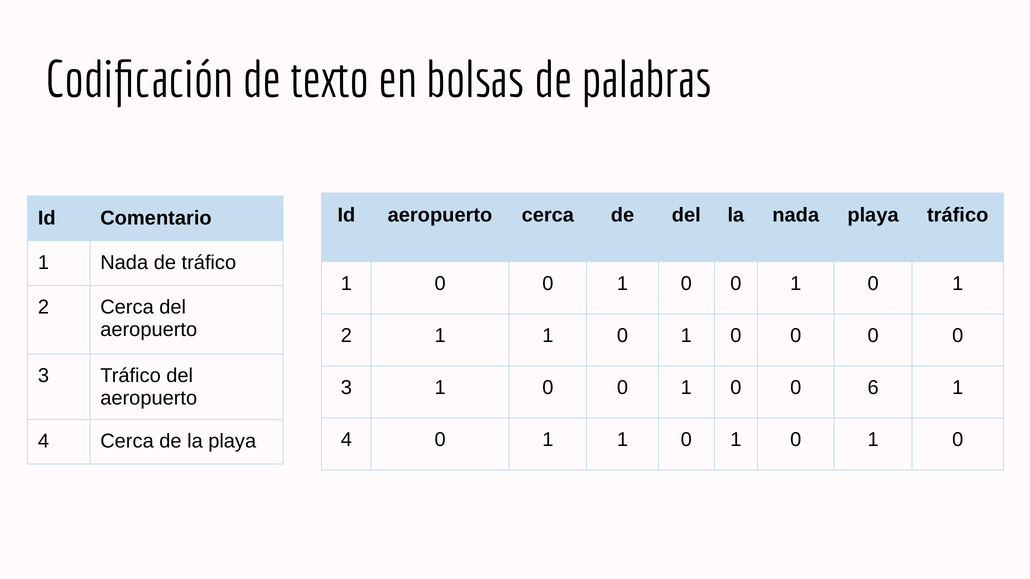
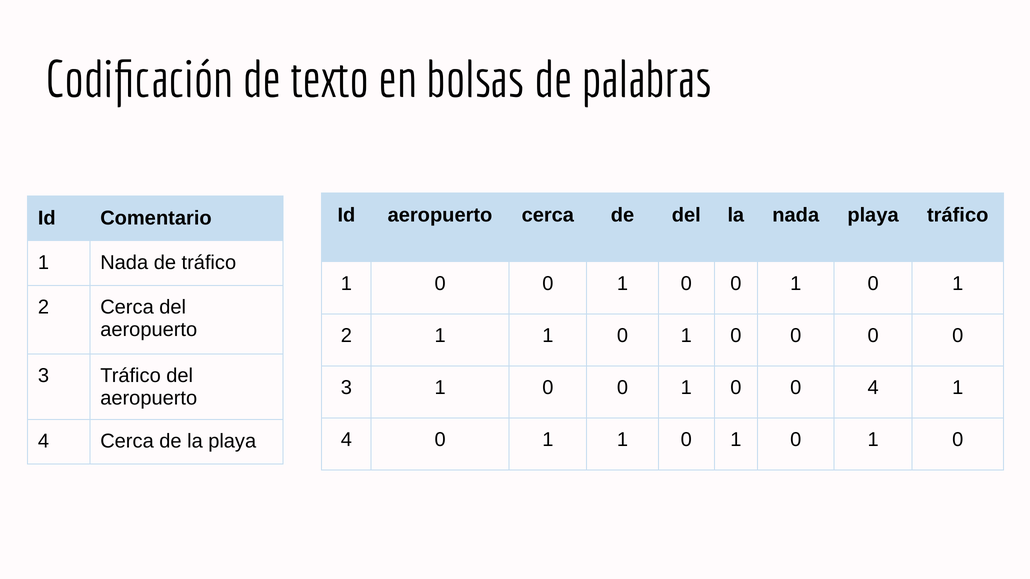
0 6: 6 -> 4 (873, 388)
